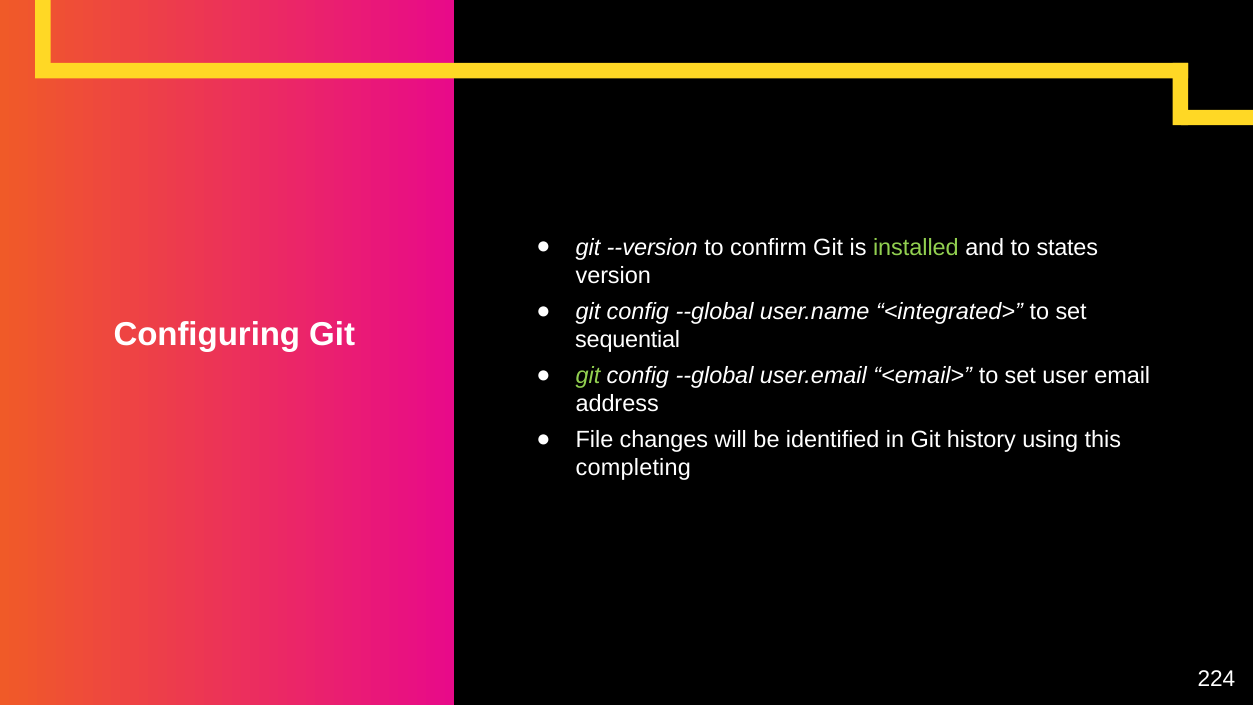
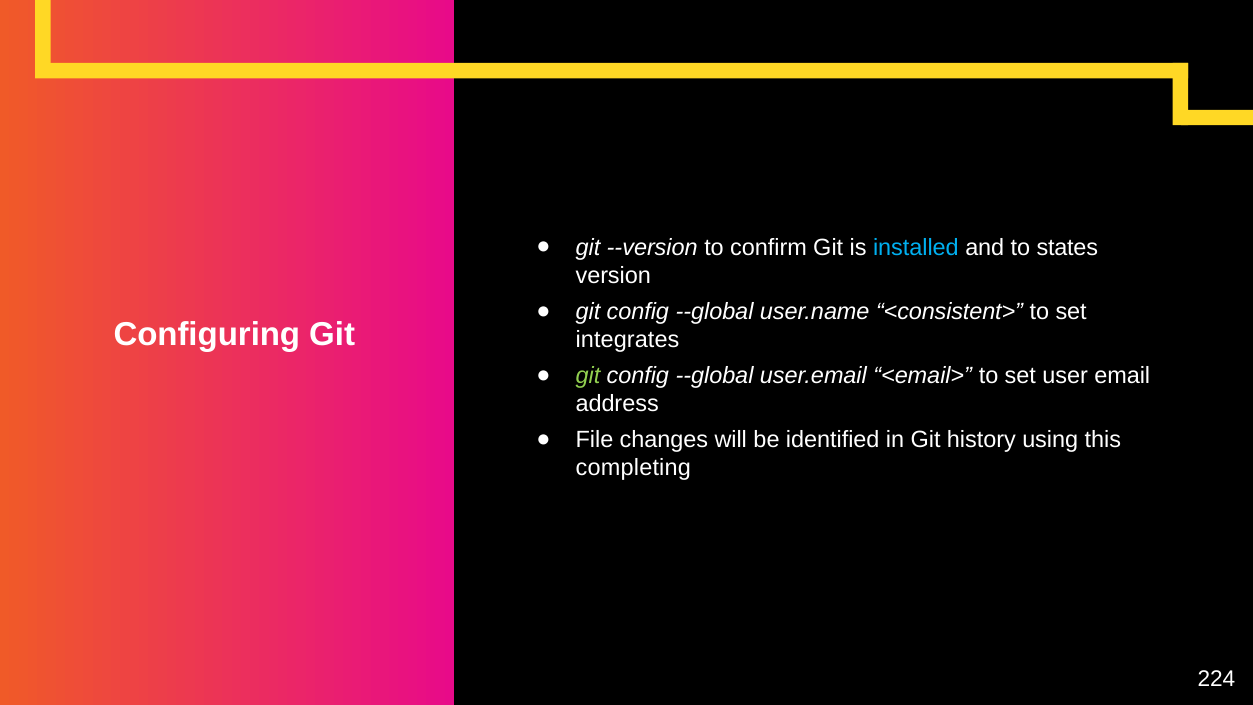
installed colour: light green -> light blue (916, 247)
<integrated>: <integrated> -> <consistent> (949, 312)
sequential: sequential -> integrates (628, 340)
